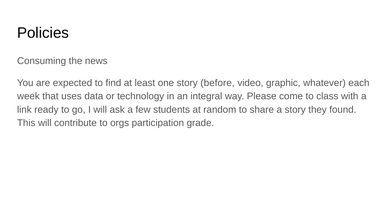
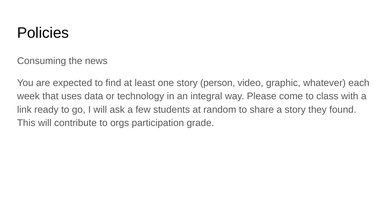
before: before -> person (218, 83)
